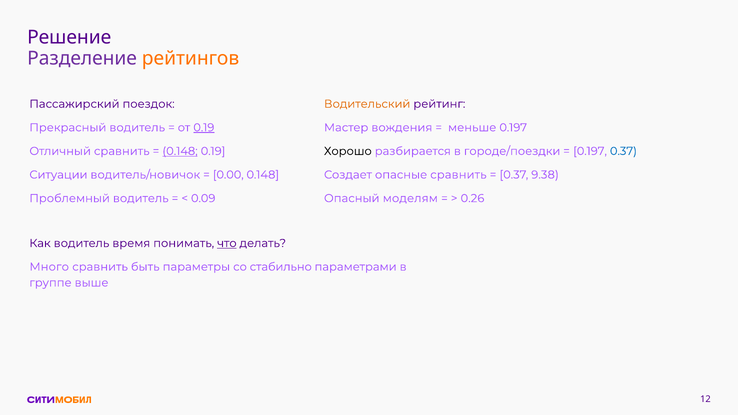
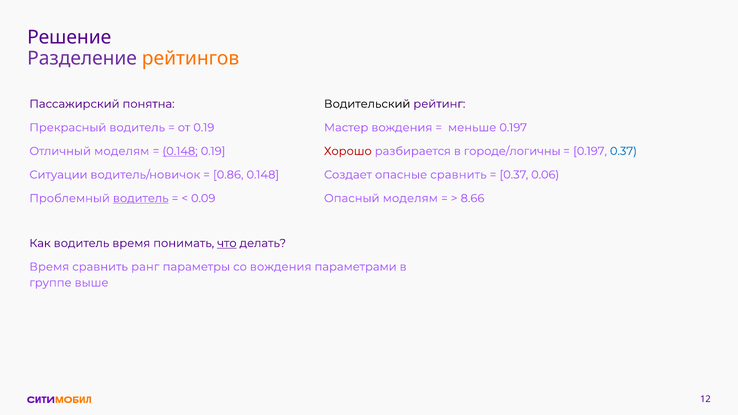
поездок: поездок -> понятна (149, 104)
Водительский colour: orange -> black (367, 104)
0.19 underline: present -> none (204, 128)
Отличный сравнить: сравнить -> моделям (122, 151)
Хорошо colour: black -> red (348, 151)
городе/поездки: городе/поездки -> городе/логичны (512, 151)
0.00: 0.00 -> 0.86 (228, 175)
9.38: 9.38 -> 0.06 (545, 175)
водитель underline: none -> present (141, 198)
0.26: 0.26 -> 8.66 (472, 198)
Много: Много -> Время (49, 267)
быть: быть -> ранг (145, 267)
со стабильно: стабильно -> вождения (281, 267)
